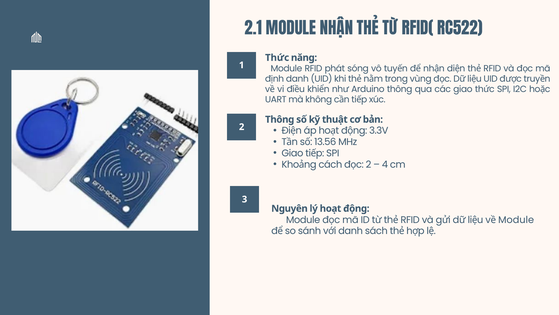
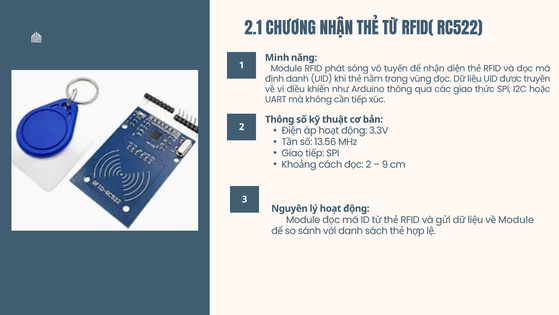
2.1 MODULE: MODULE -> CHƯƠNG (291, 29)
Thức: Thức -> Minh (277, 58)
4: 4 -> 9 (385, 164)
